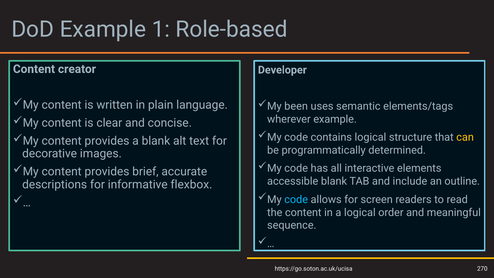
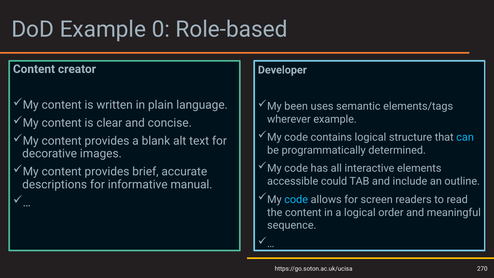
1: 1 -> 0 (161, 29)
can colour: yellow -> light blue (465, 137)
accessible blank: blank -> could (334, 181)
flexbox: flexbox -> manual (191, 184)
